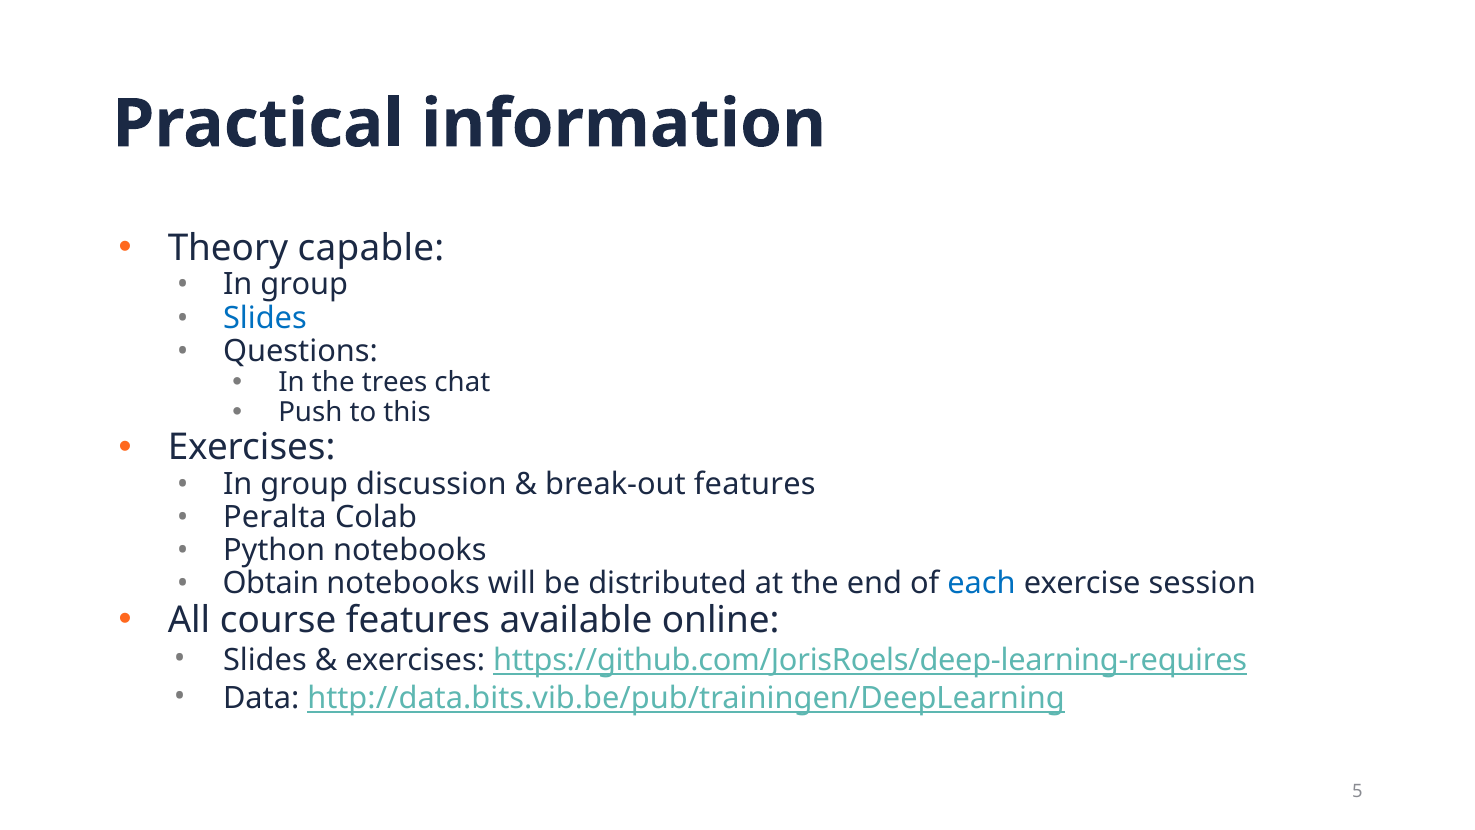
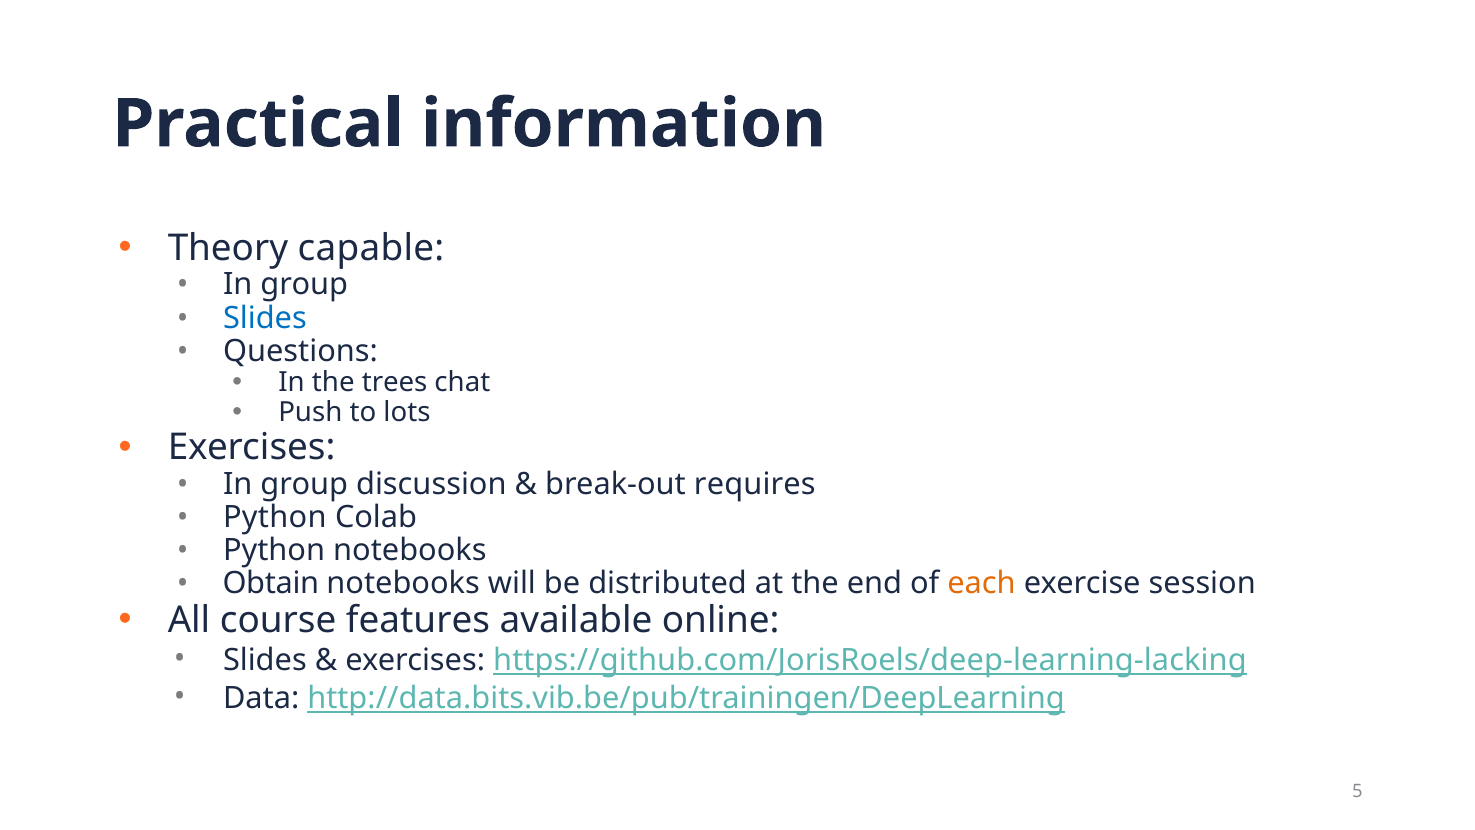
this: this -> lots (407, 412)
break-out features: features -> requires (755, 484)
Peralta: Peralta -> Python (275, 517)
each colour: blue -> orange (982, 583)
https://github.com/JorisRoels/deep-learning-requires: https://github.com/JorisRoels/deep-learning-requires -> https://github.com/JorisRoels/deep-learning-lacking (870, 660)
